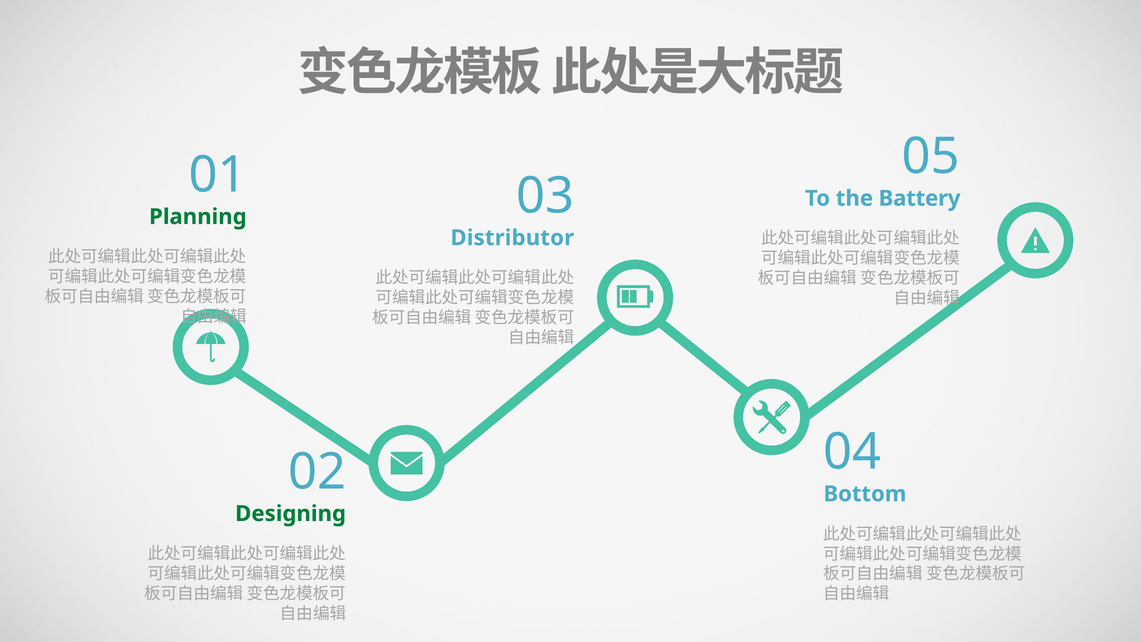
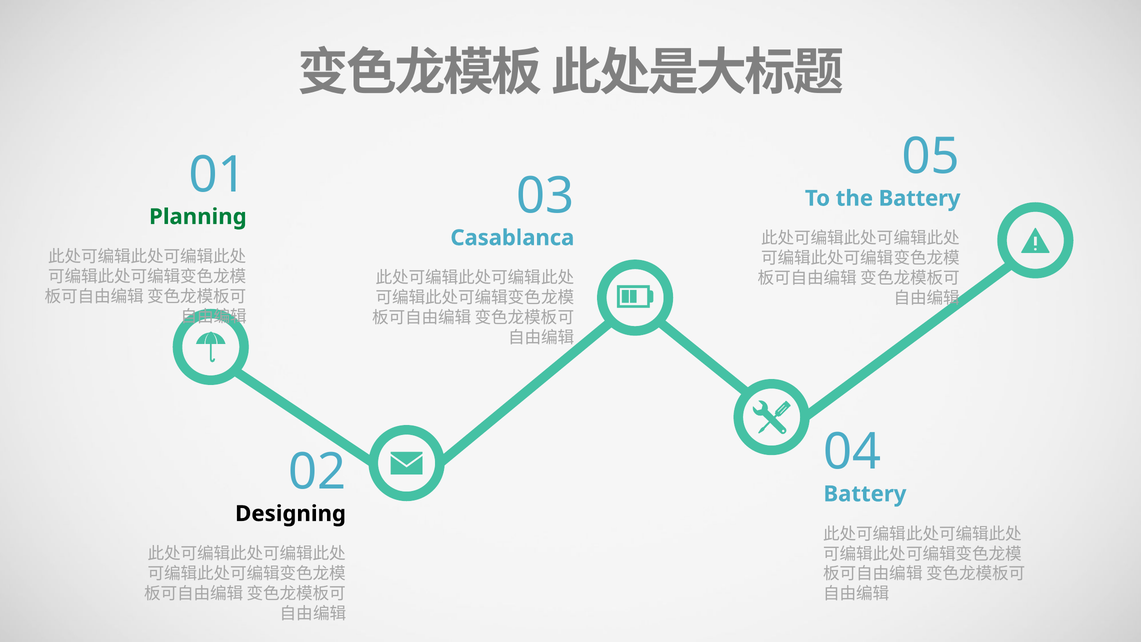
Distributor: Distributor -> Casablanca (512, 238)
Bottom: Bottom -> Battery (865, 494)
Designing colour: green -> black (291, 514)
